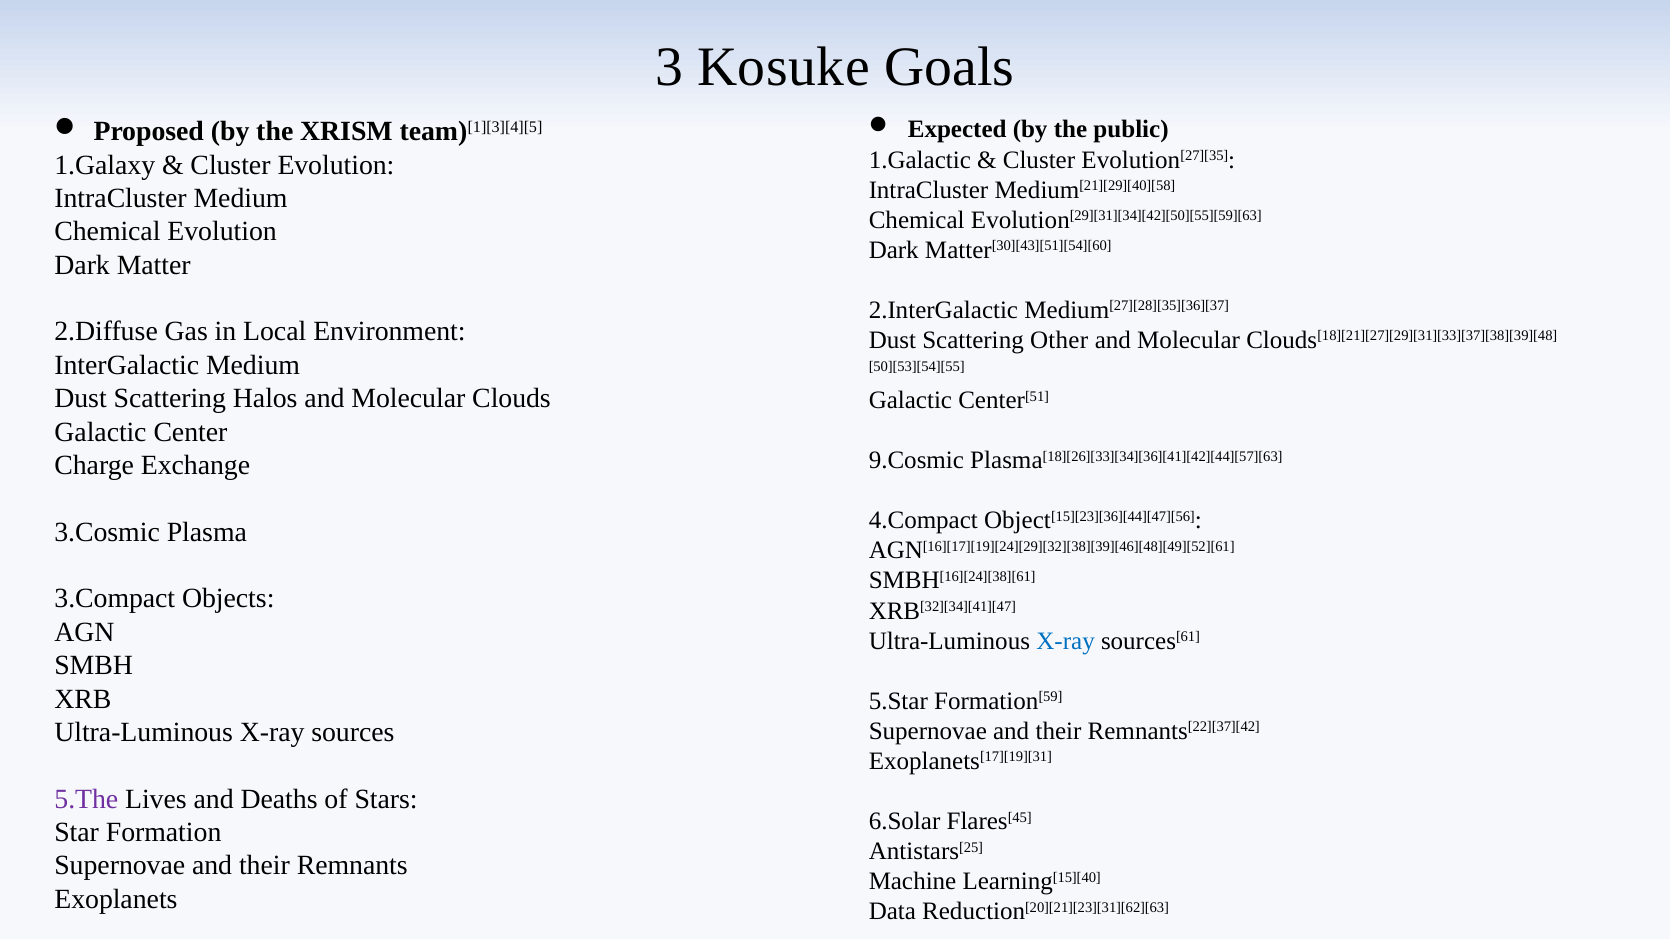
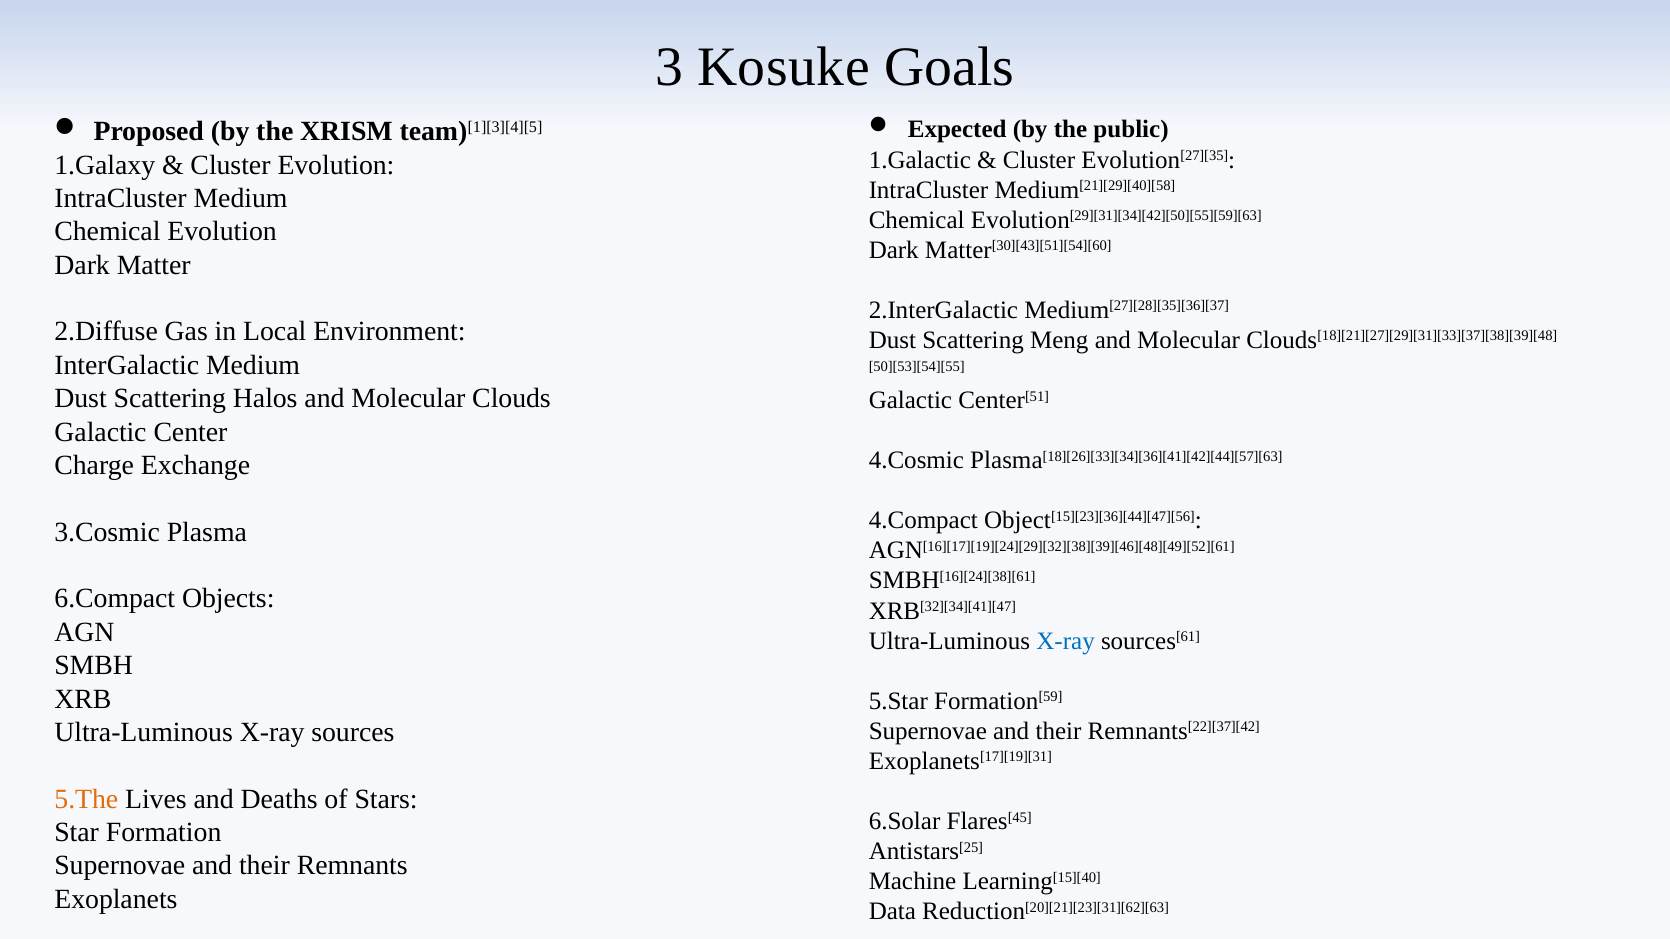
Other: Other -> Meng (1059, 340)
9.Cosmic: 9.Cosmic -> 4.Cosmic (916, 461)
3.Compact: 3.Compact -> 6.Compact (115, 599)
5.The colour: purple -> orange (86, 799)
